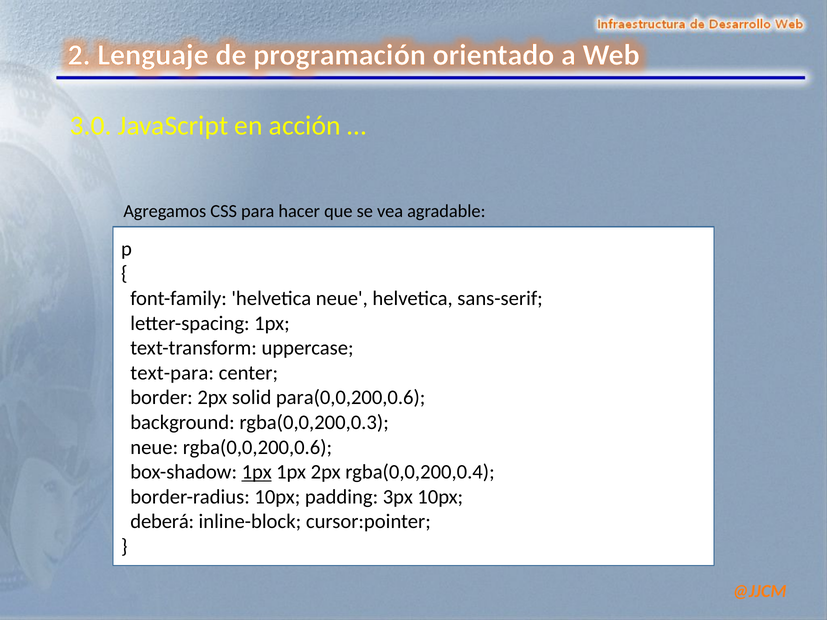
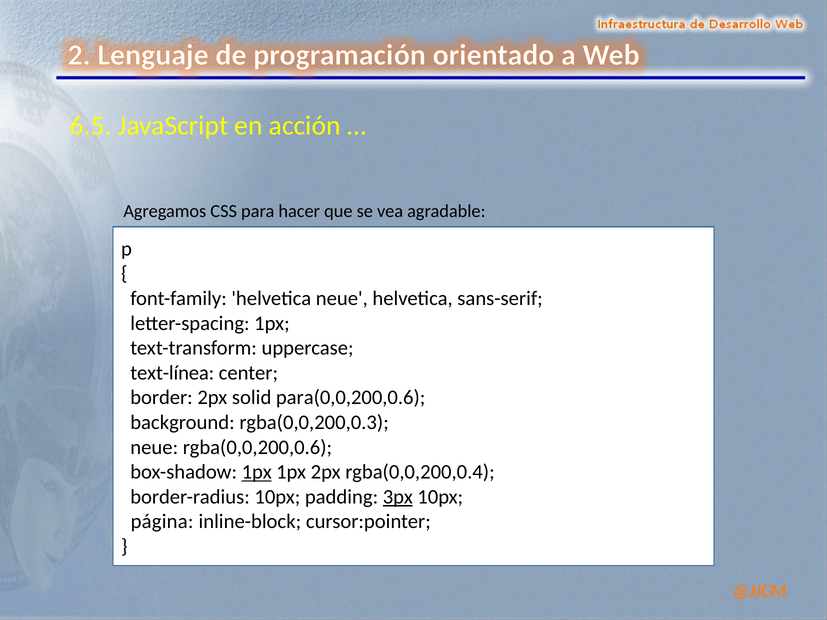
3.0: 3.0 -> 6.5 (91, 126)
text-para: text-para -> text-línea (172, 373)
3px underline: none -> present (398, 497)
deberá: deberá -> página (162, 522)
